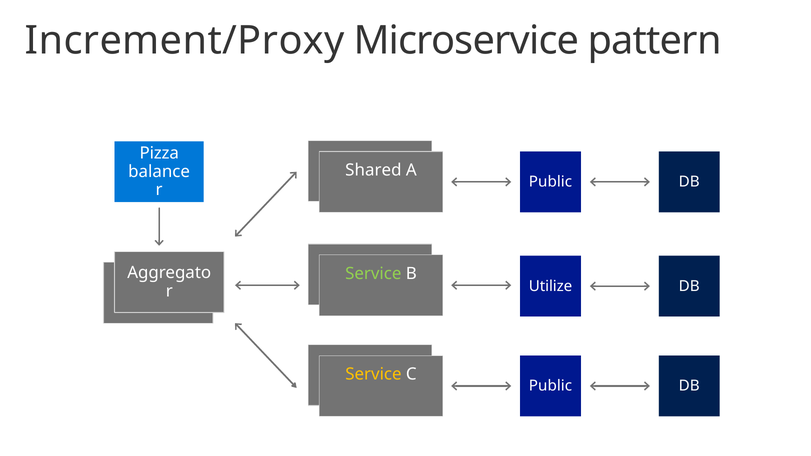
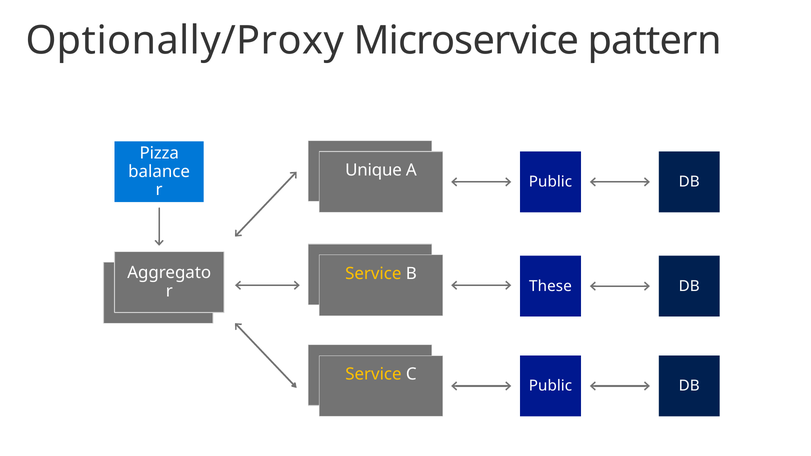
Increment/Proxy: Increment/Proxy -> Optionally/Proxy (185, 41)
Shared: Shared -> Unique (373, 170)
Service colour: light green -> yellow (373, 274)
Utilize: Utilize -> These (550, 286)
